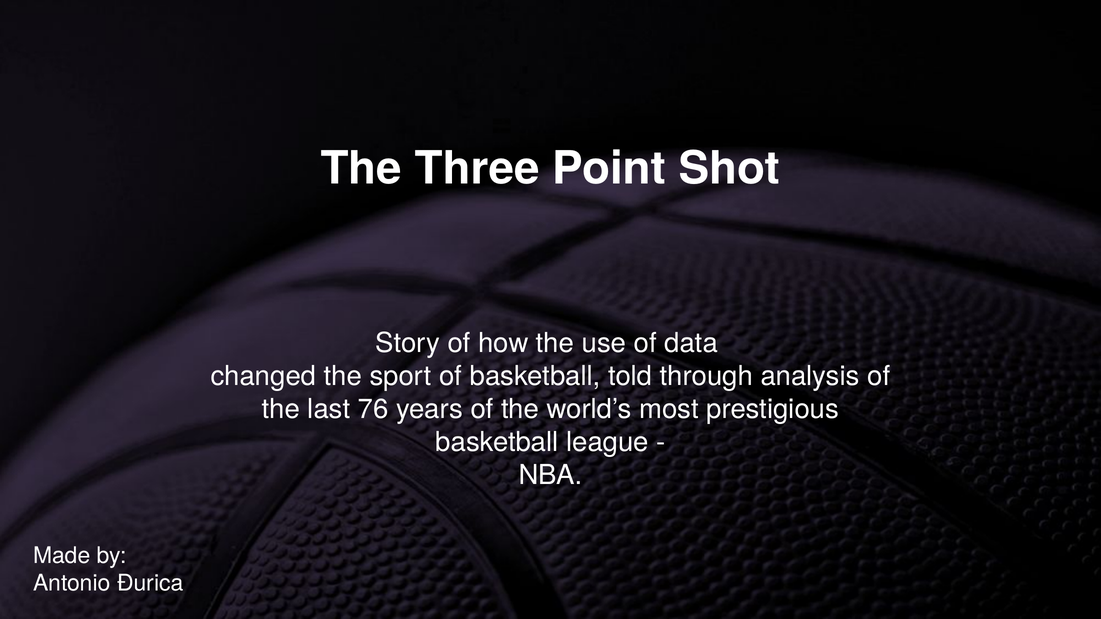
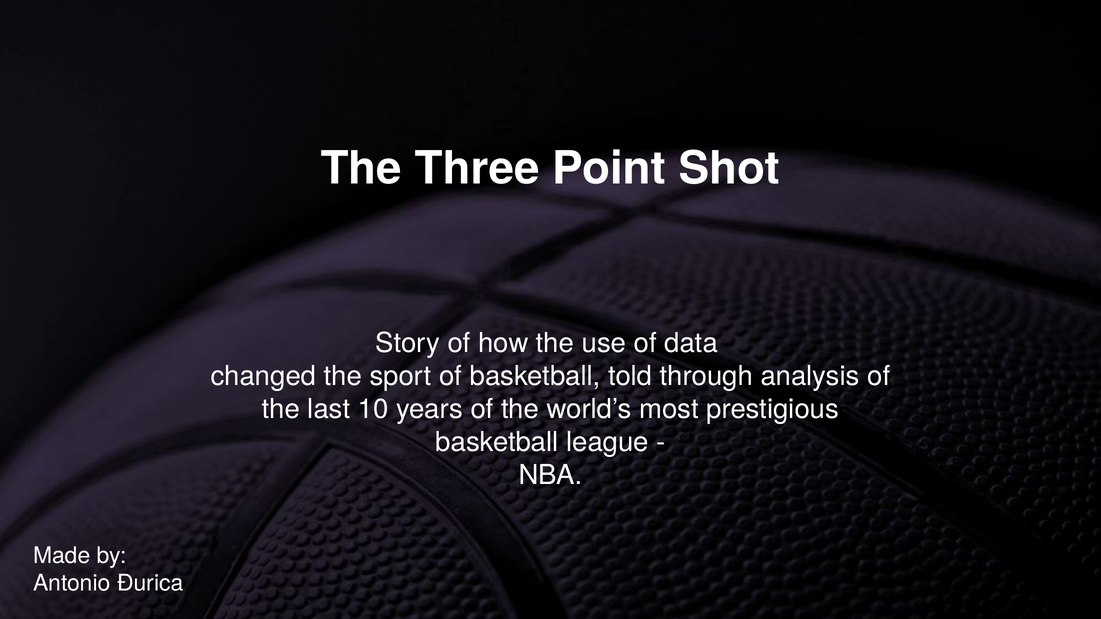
76: 76 -> 10 (373, 410)
